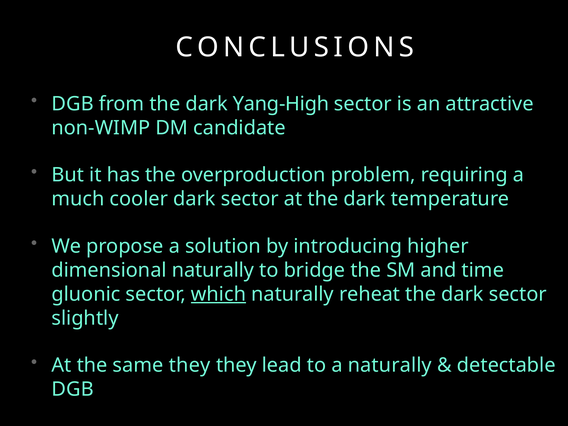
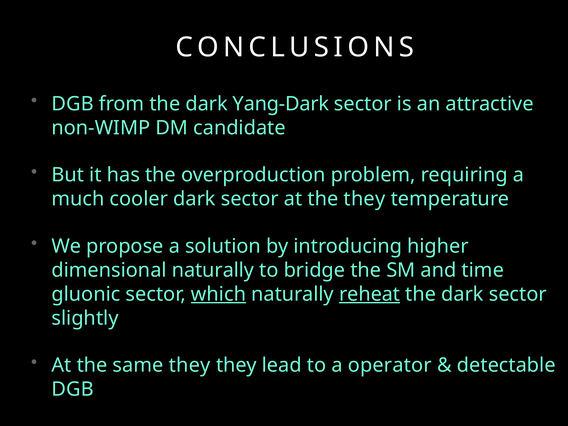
Yang-High: Yang-High -> Yang-Dark (281, 104)
at the dark: dark -> they (364, 199)
reheat underline: none -> present (370, 294)
a naturally: naturally -> operator (390, 365)
